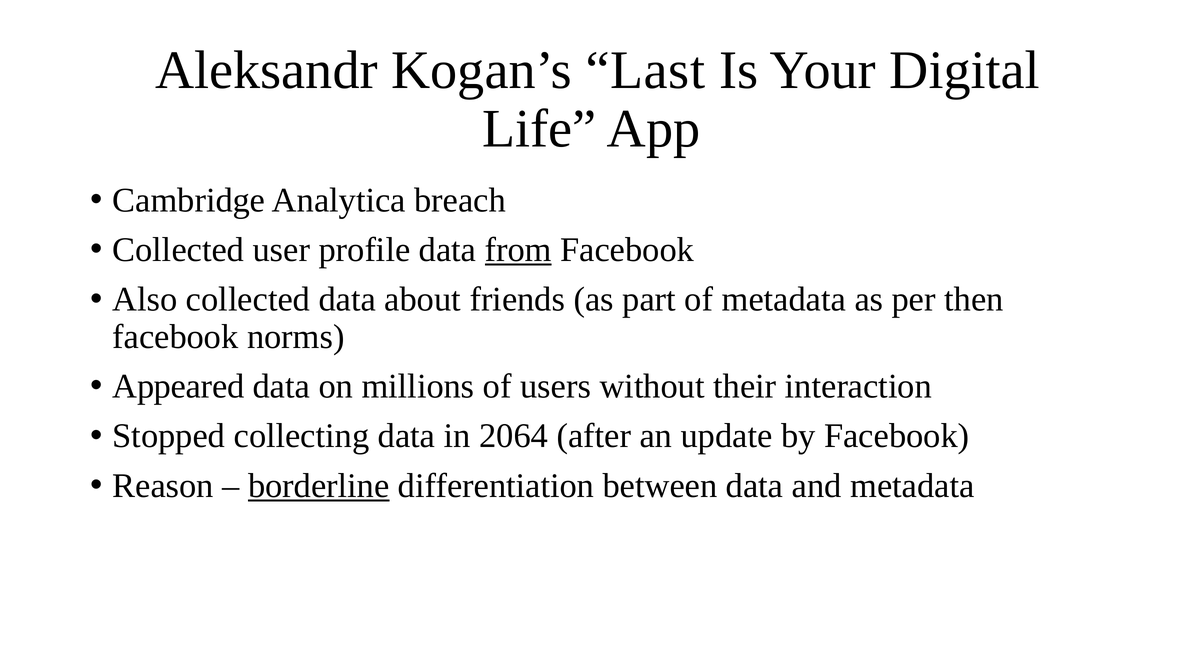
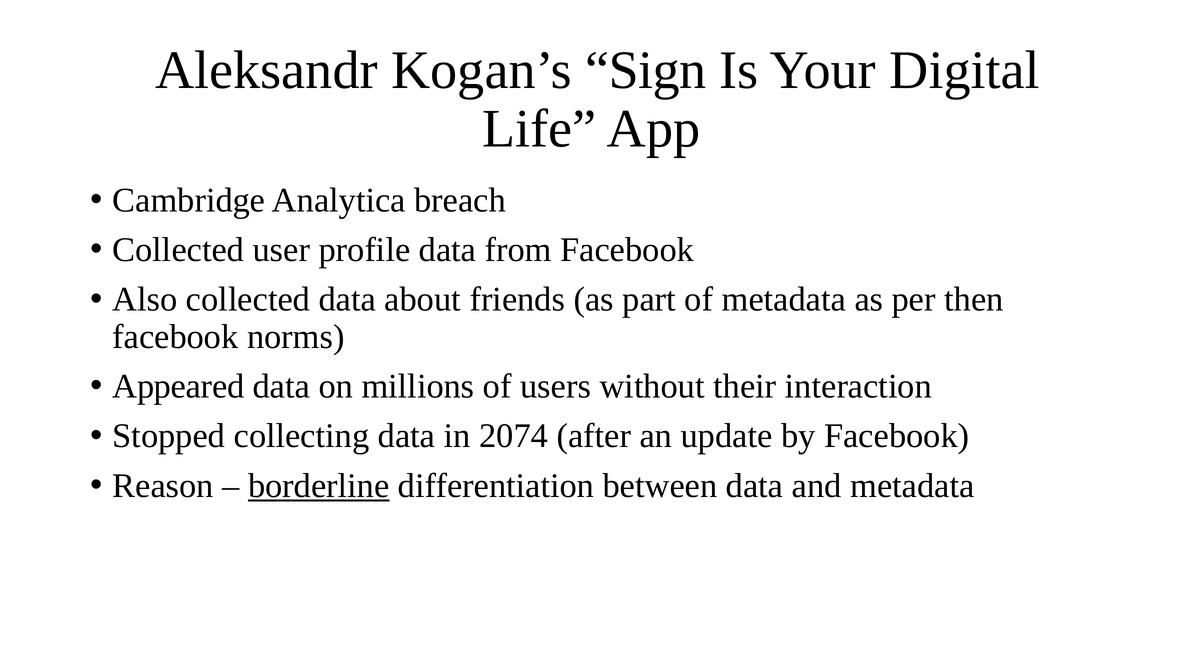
Last: Last -> Sign (646, 70)
from underline: present -> none (518, 250)
2064: 2064 -> 2074 (514, 436)
